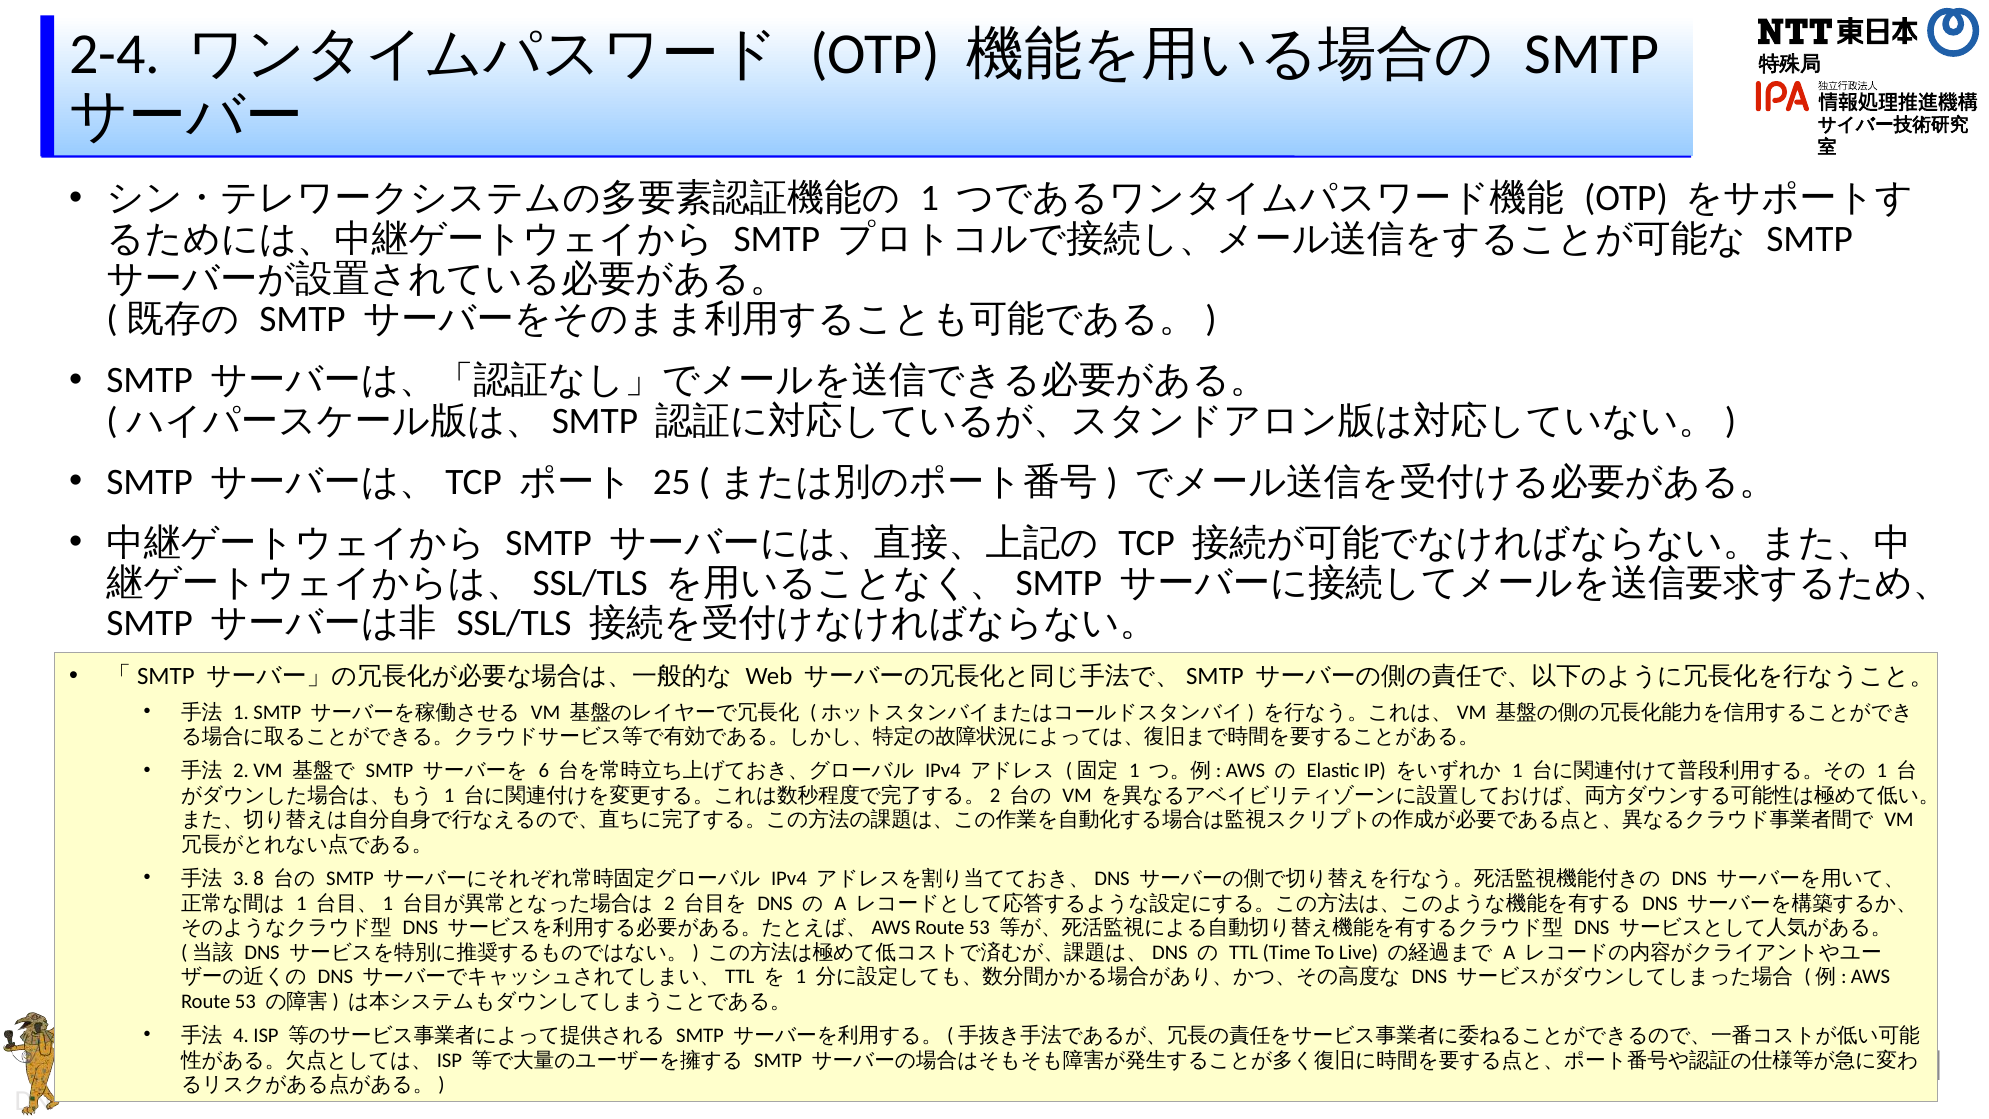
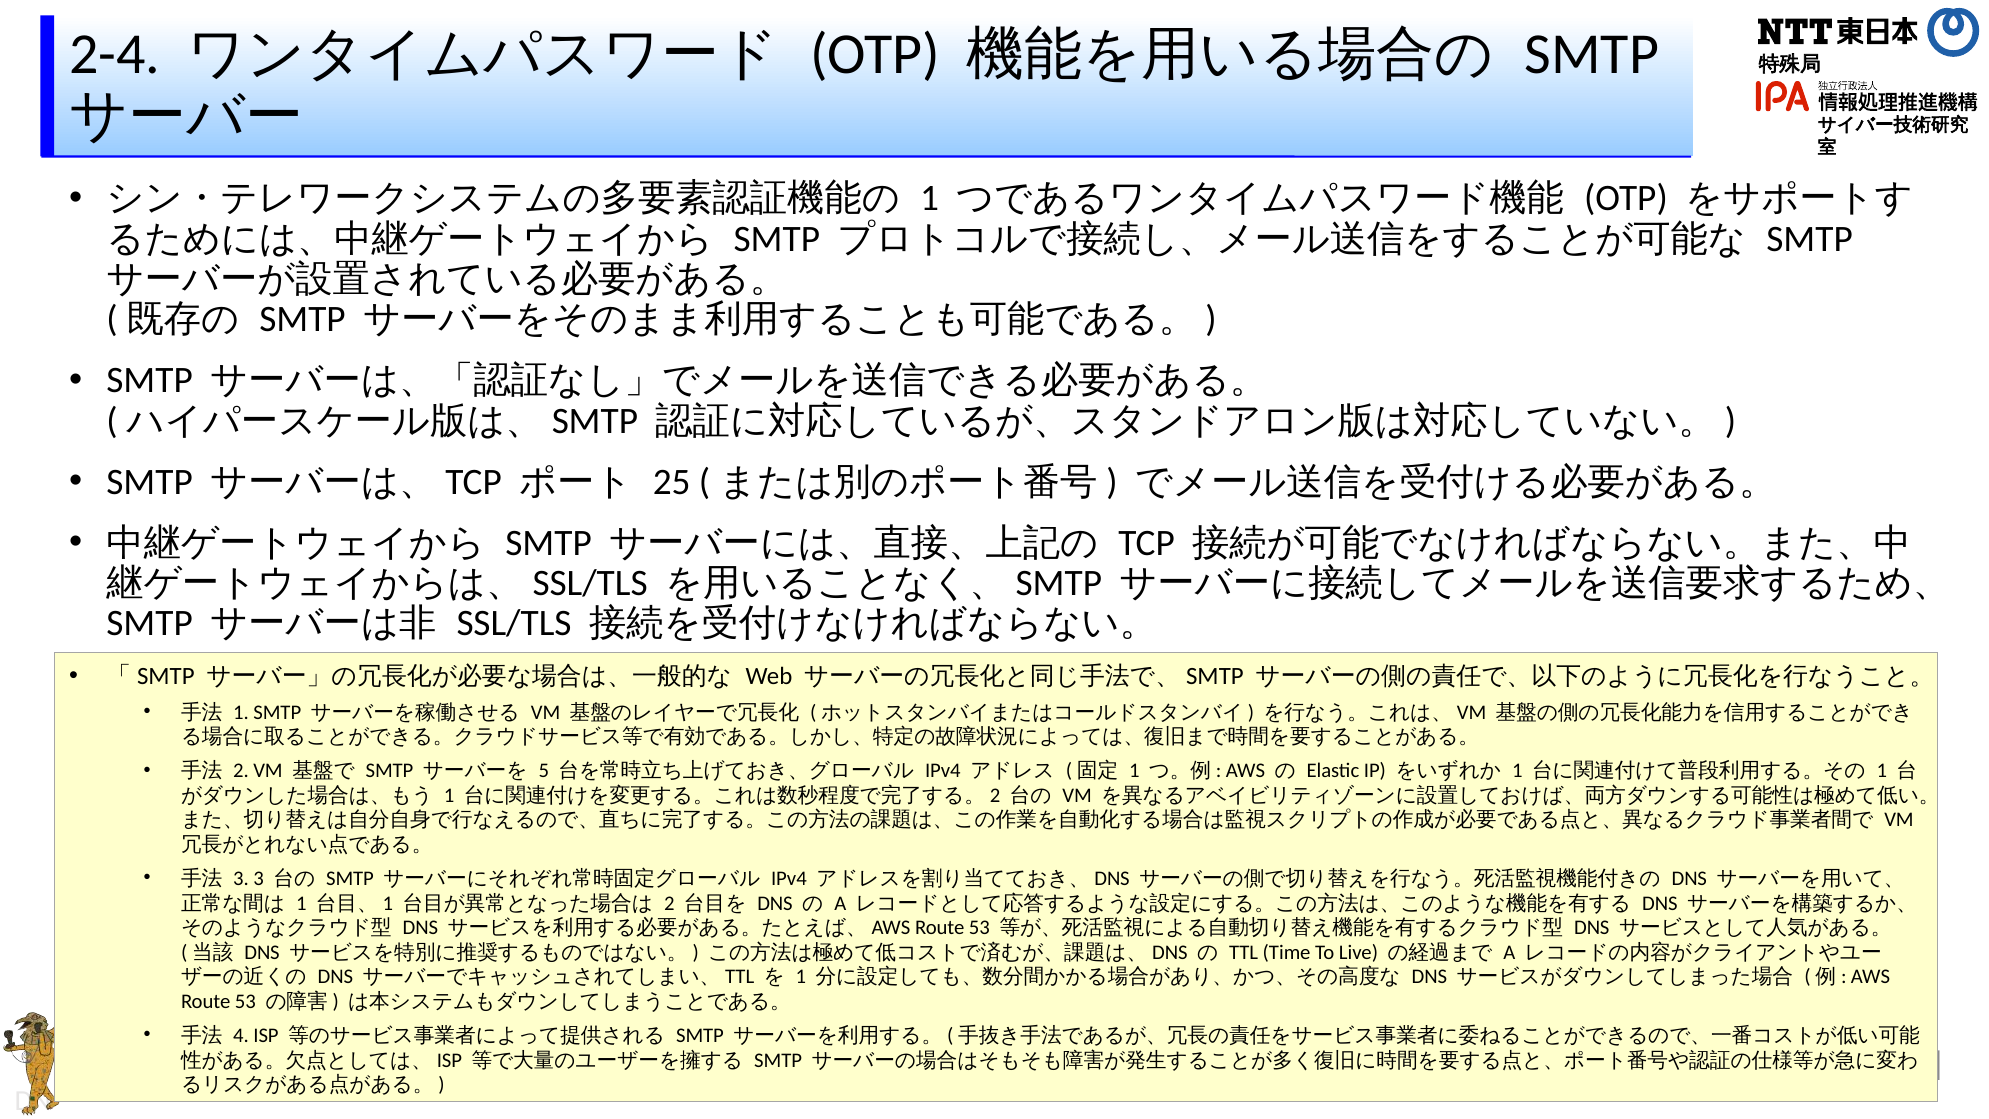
6: 6 -> 5 (544, 771)
3 8: 8 -> 3 (259, 878)
